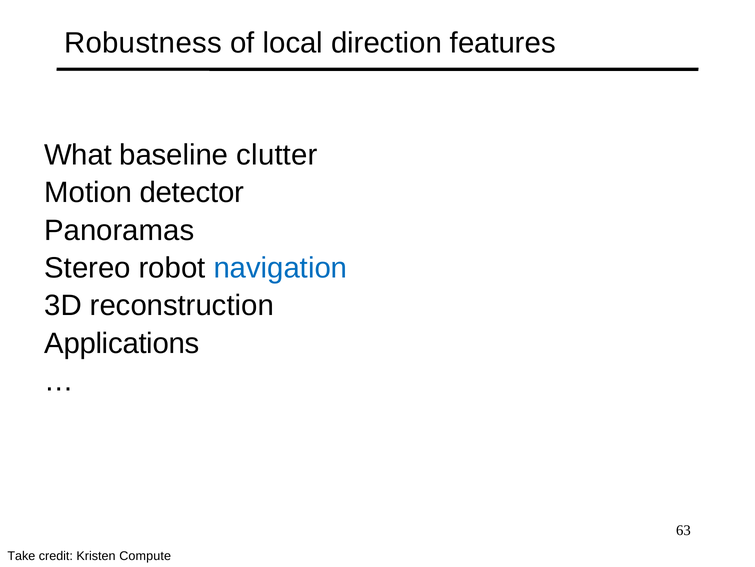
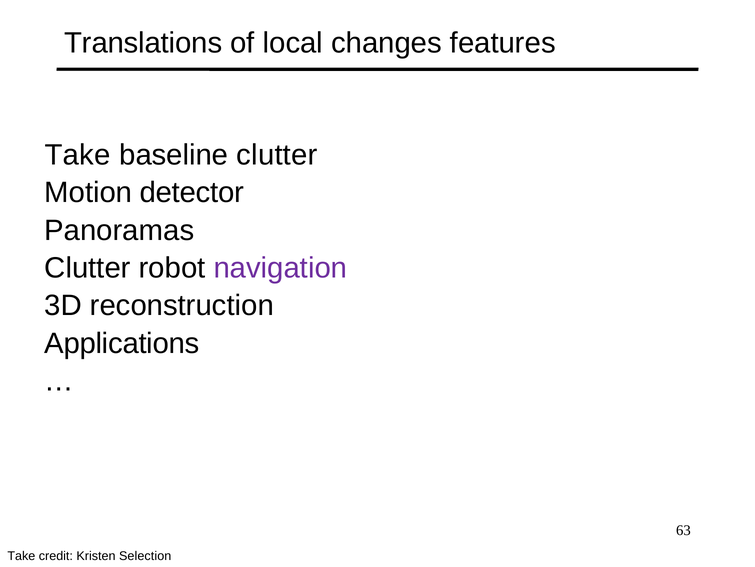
Robustness: Robustness -> Translations (143, 43)
direction: direction -> changes (387, 43)
What: What -> Take (78, 155)
Stereo: Stereo -> Clutter (88, 268)
navigation colour: blue -> purple (280, 268)
Compute: Compute -> Selection (145, 556)
